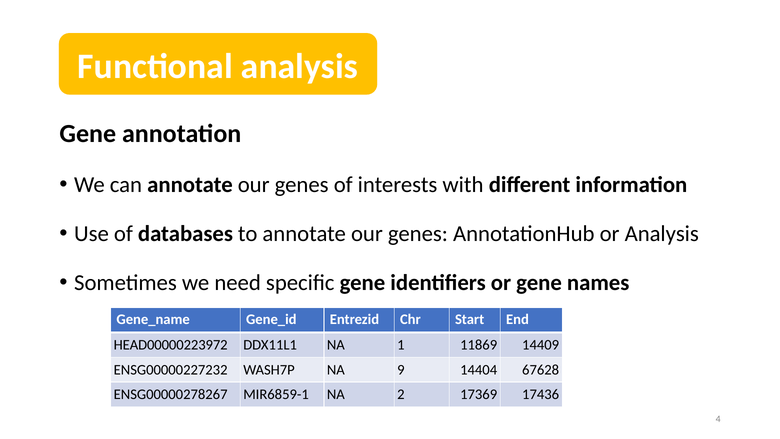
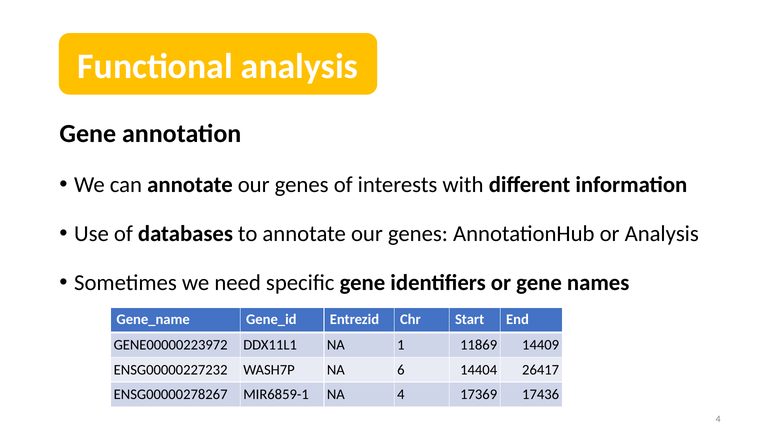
HEAD00000223972: HEAD00000223972 -> GENE00000223972 (171, 345)
9: 9 -> 6 (401, 370)
67628: 67628 -> 26417 (541, 370)
NA 2: 2 -> 4 (401, 394)
